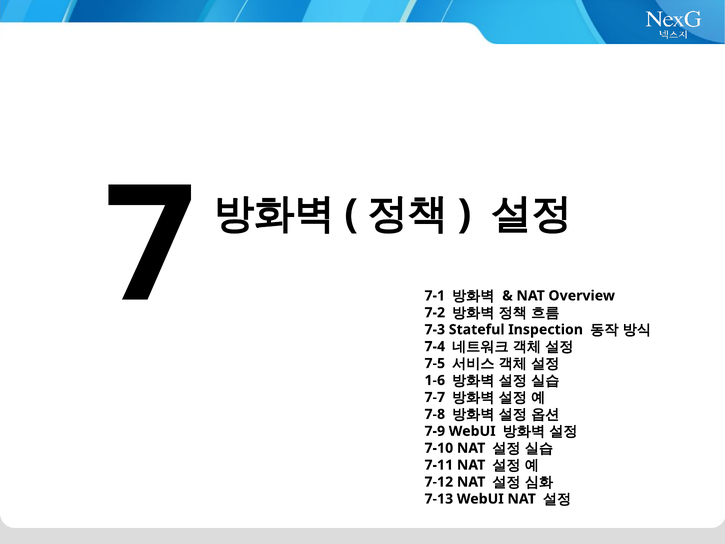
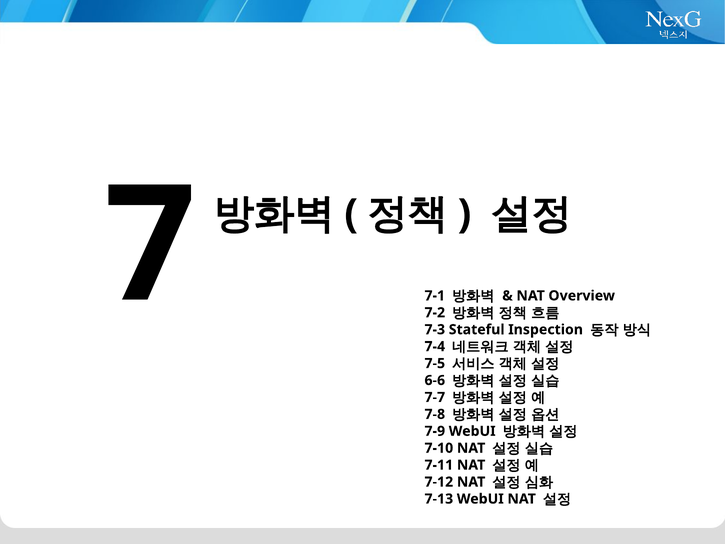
1-6: 1-6 -> 6-6 (435, 380)
